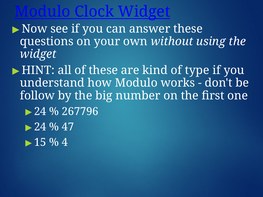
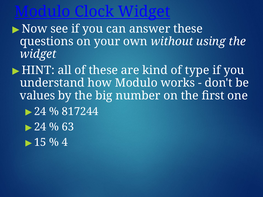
follow: follow -> values (37, 96)
267796: 267796 -> 817244 (80, 112)
47: 47 -> 63 (68, 127)
